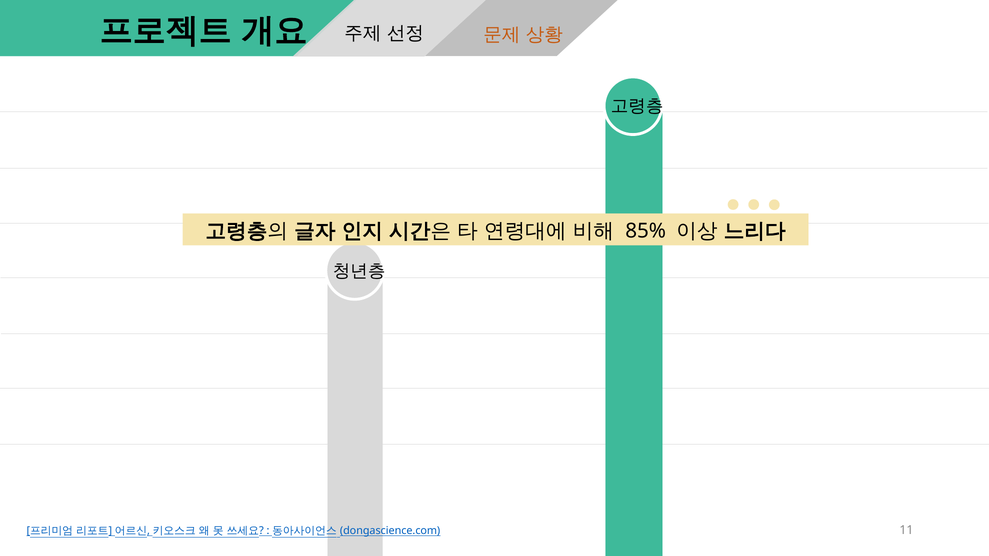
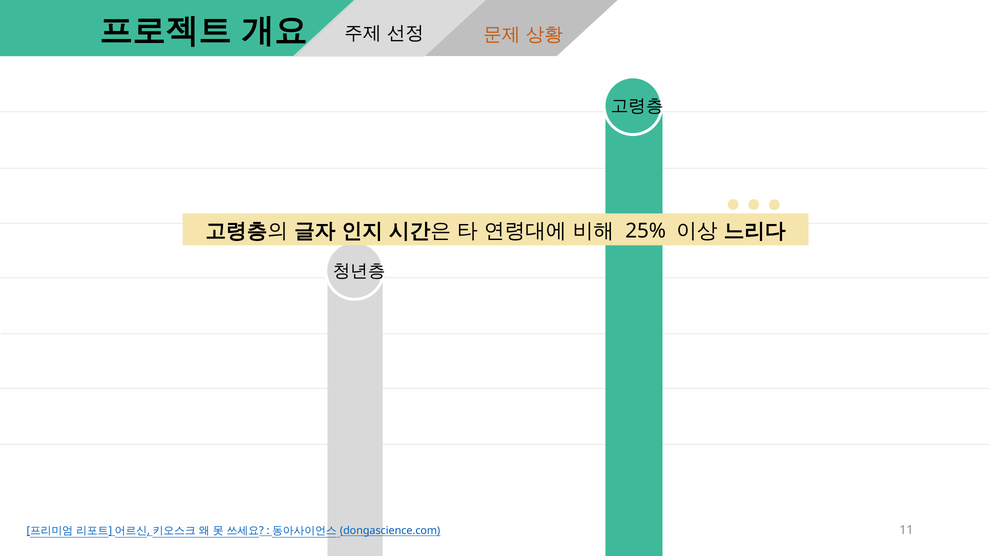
85%: 85% -> 25% (646, 231)
